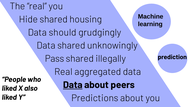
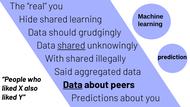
shared housing: housing -> learning (86, 19)
shared underline: none -> present (71, 46)
Pass: Pass -> With (55, 59)
Real: Real -> Said (63, 72)
